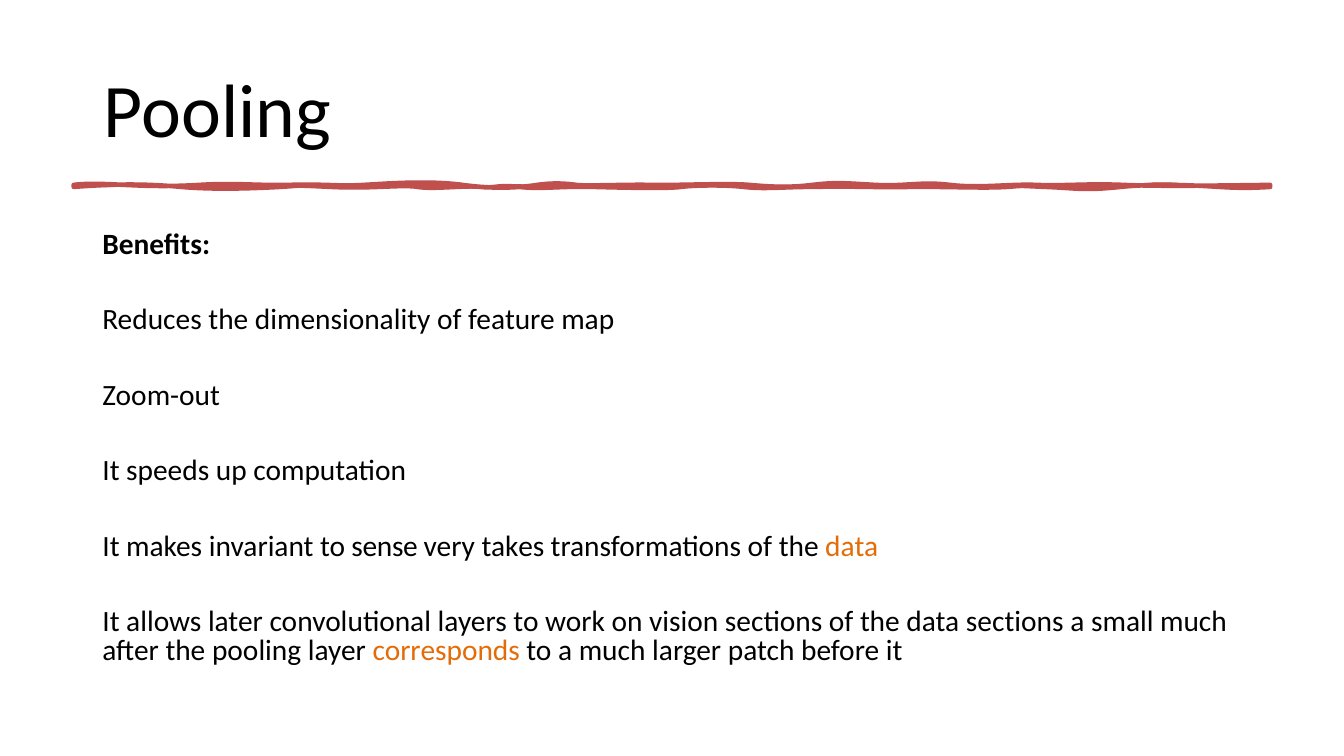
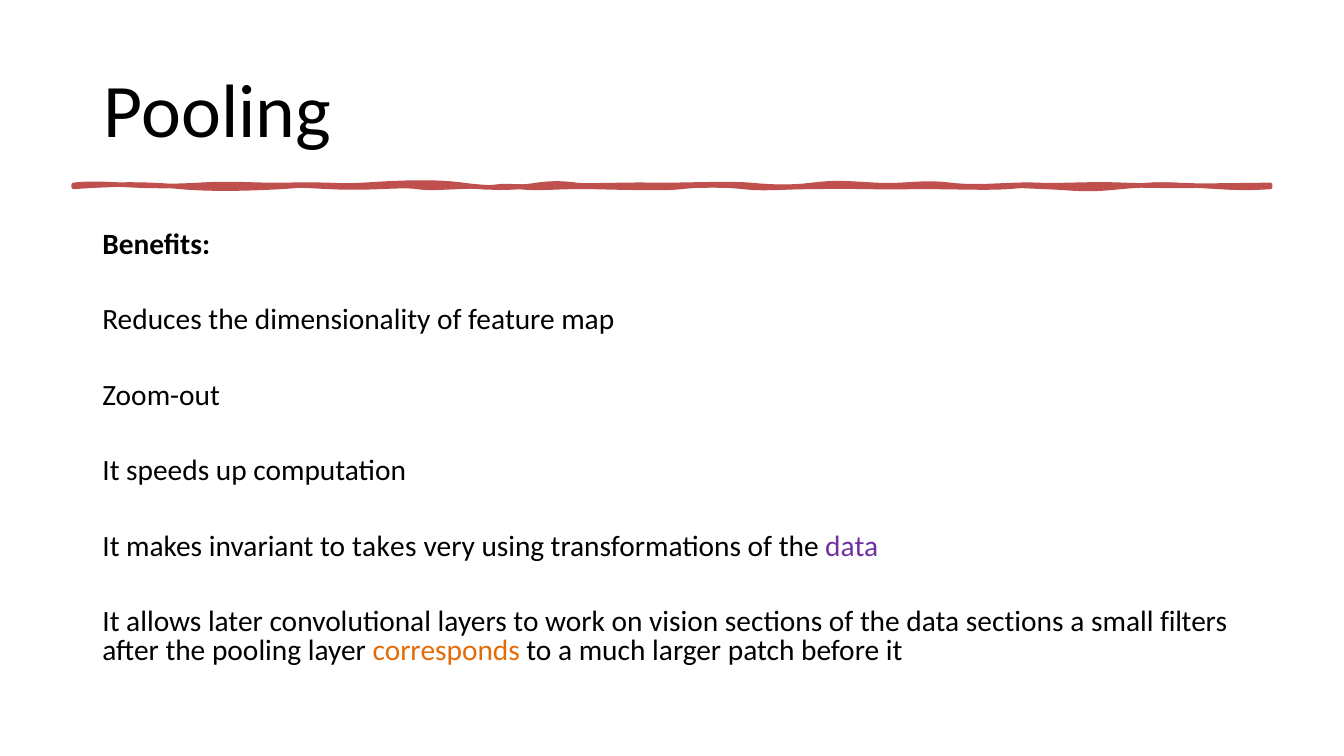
sense: sense -> takes (384, 546)
takes: takes -> using (513, 546)
data colour: orange -> purple (852, 546)
small much: much -> filters (1194, 622)
